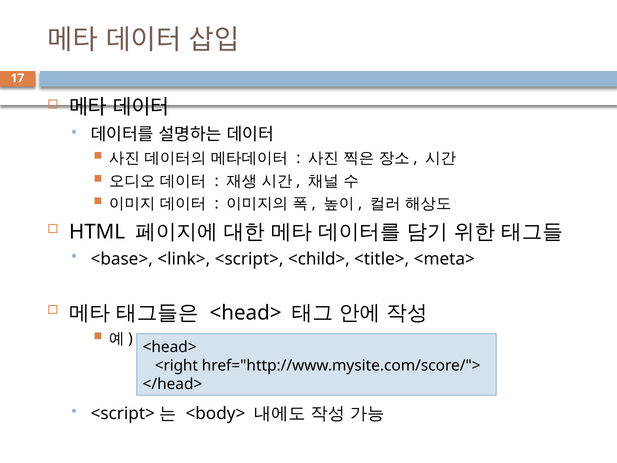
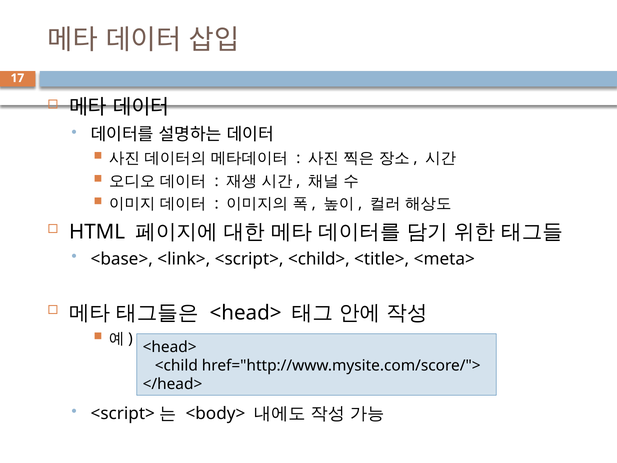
<right: <right -> <child (176, 365)
